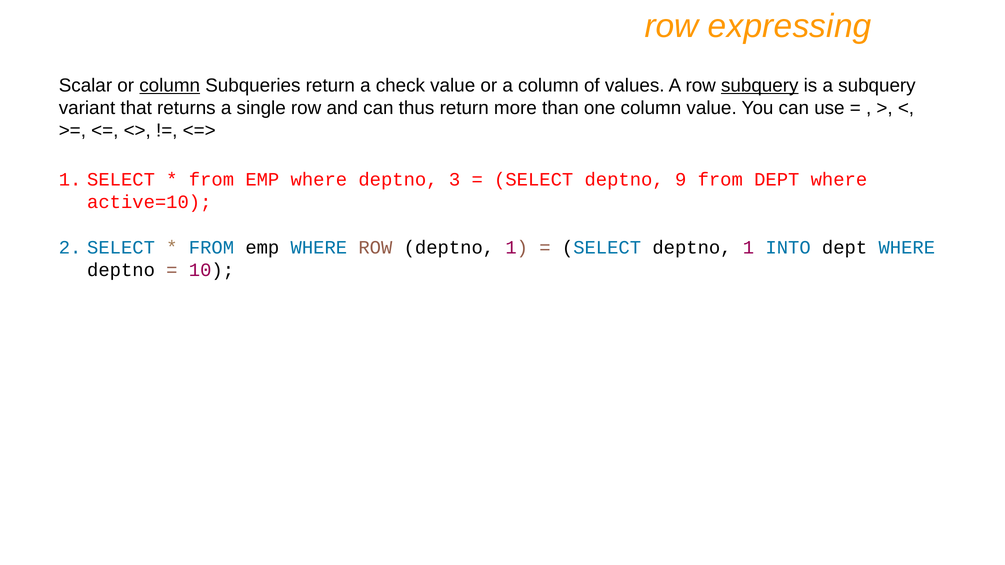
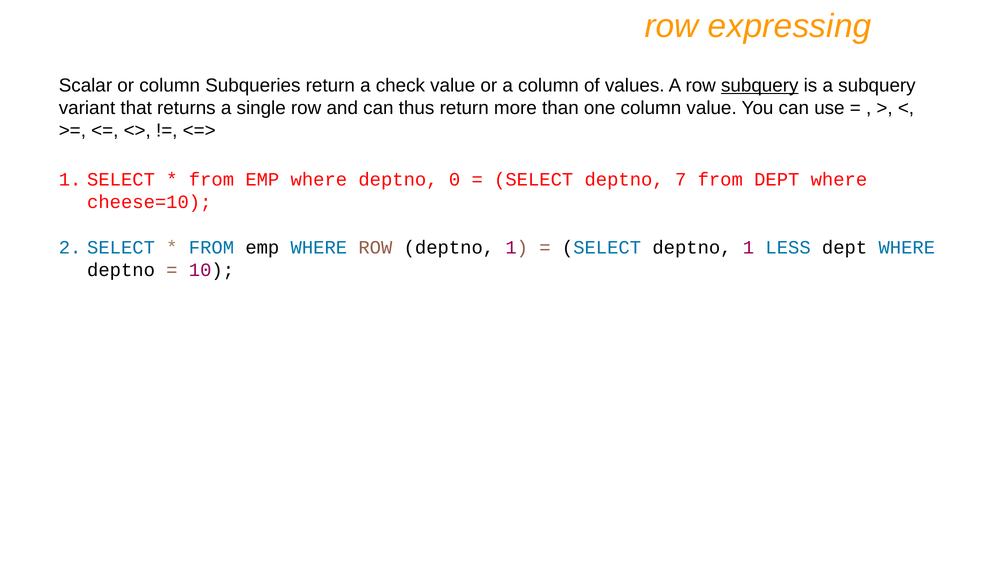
column underline: present -> none (170, 85)
3: 3 -> 0 (455, 180)
9: 9 -> 7 (681, 180)
active=10: active=10 -> cheese=10 (149, 202)
INTO: INTO -> LESS (788, 247)
